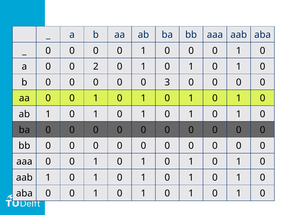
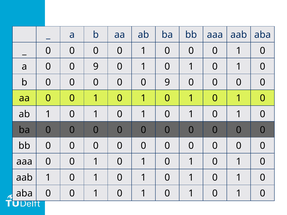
a 0 0 2: 2 -> 9 (96, 67)
0 0 0 3: 3 -> 9 (167, 82)
